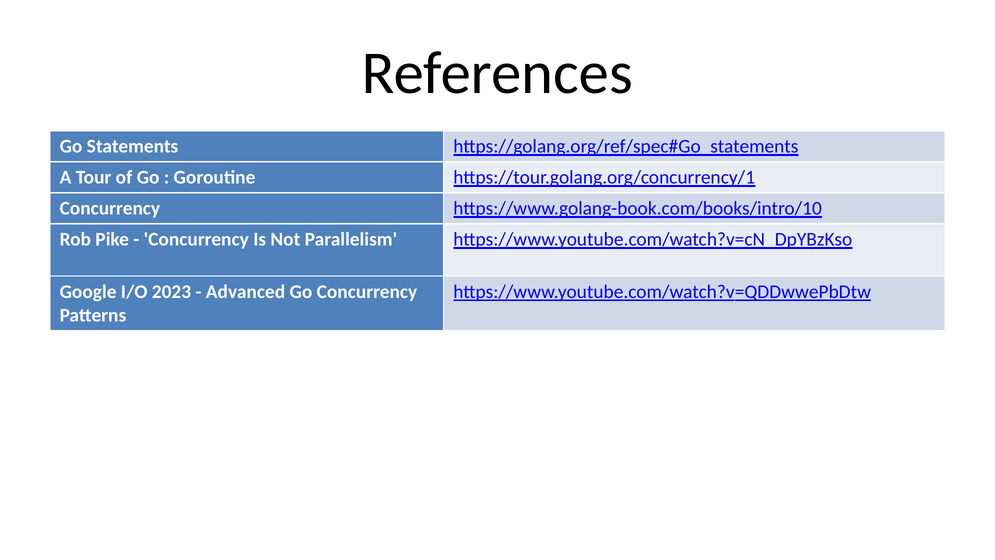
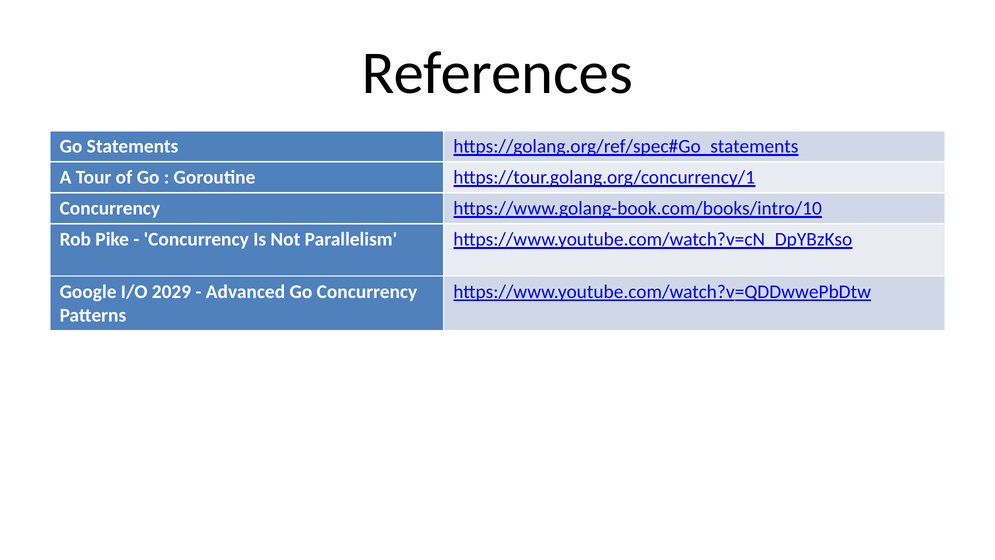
2023: 2023 -> 2029 (171, 292)
